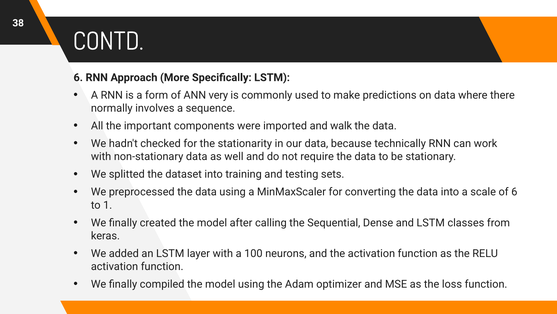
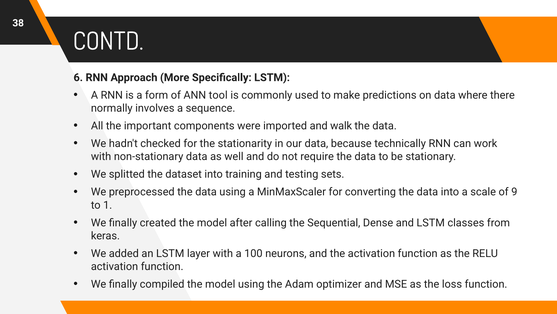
very: very -> tool (218, 95)
of 6: 6 -> 9 (514, 192)
